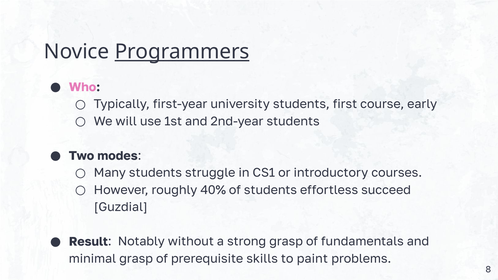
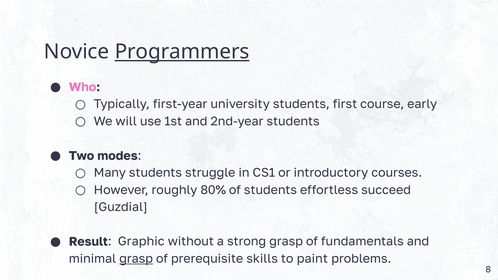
40%: 40% -> 80% (213, 190)
Notably: Notably -> Graphic (141, 242)
grasp underline: none -> present (136, 259)
